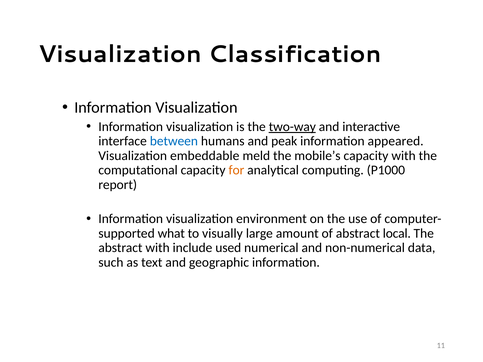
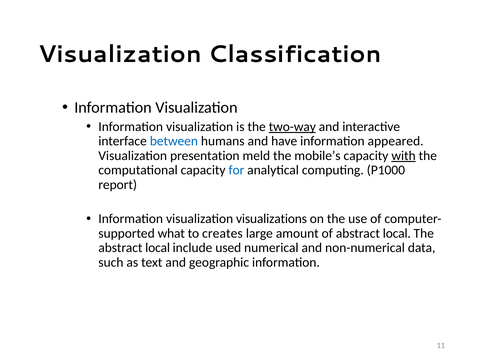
peak: peak -> have (284, 141)
embeddable: embeddable -> presentation (205, 156)
with underline: none -> present (404, 156)
for colour: orange -> blue (236, 170)
environment: environment -> visualizations (272, 219)
visually: visually -> creates (222, 234)
with: with -> local (158, 248)
